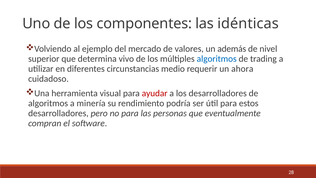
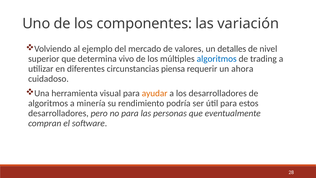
idénticas: idénticas -> variación (248, 24)
además: además -> detalles (232, 49)
medio: medio -> piensa (173, 69)
ayudar colour: red -> orange (155, 93)
